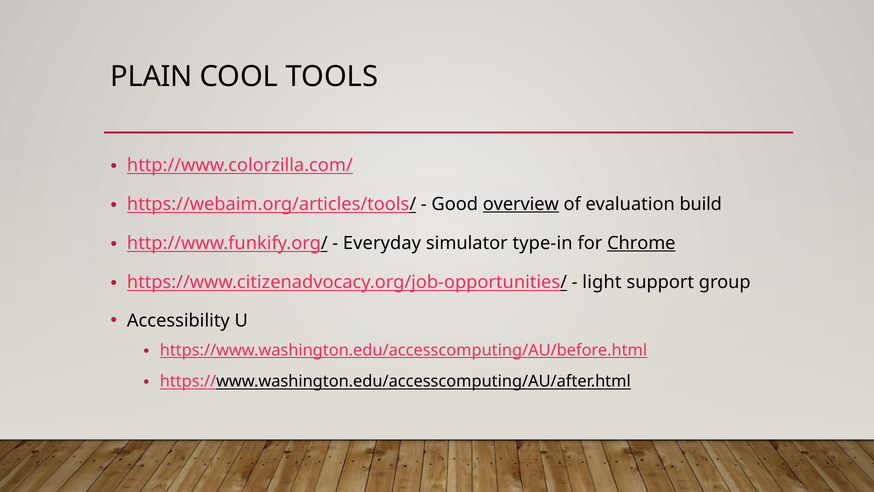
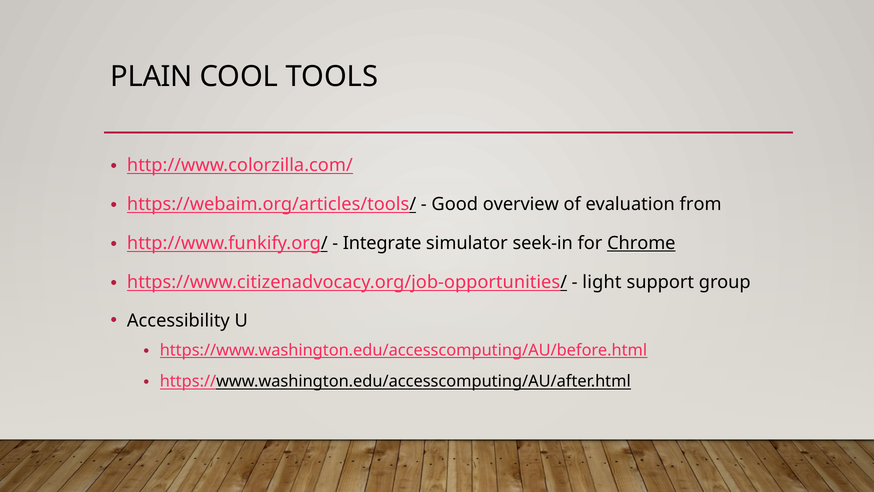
overview underline: present -> none (521, 204)
build: build -> from (701, 204)
Everyday: Everyday -> Integrate (382, 243)
type-in: type-in -> seek-in (543, 243)
